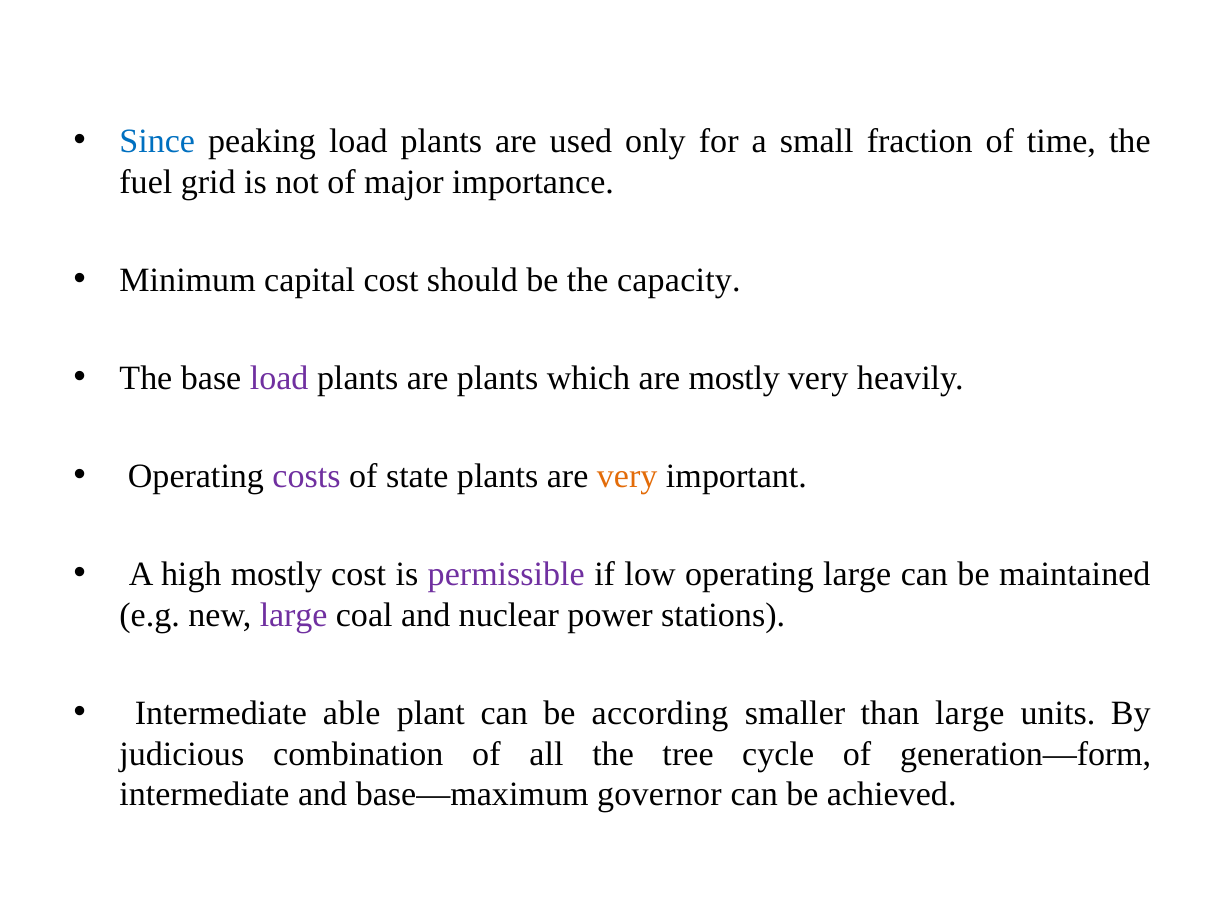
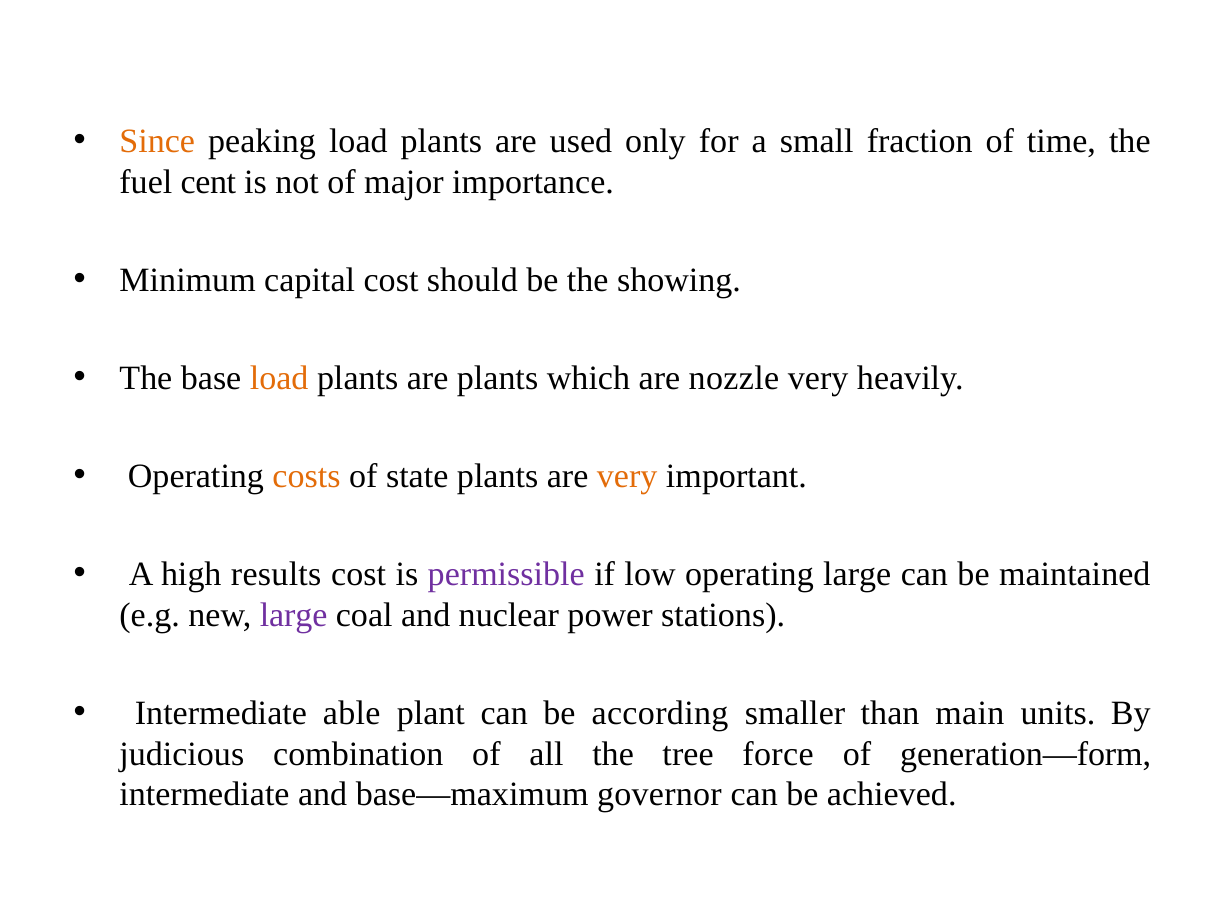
Since colour: blue -> orange (157, 141)
grid: grid -> cent (208, 182)
capacity: capacity -> showing (679, 280)
load colour: purple -> orange (279, 378)
are mostly: mostly -> nozzle (734, 378)
costs colour: purple -> orange (307, 476)
high mostly: mostly -> results (276, 574)
than large: large -> main (970, 713)
cycle: cycle -> force (778, 754)
